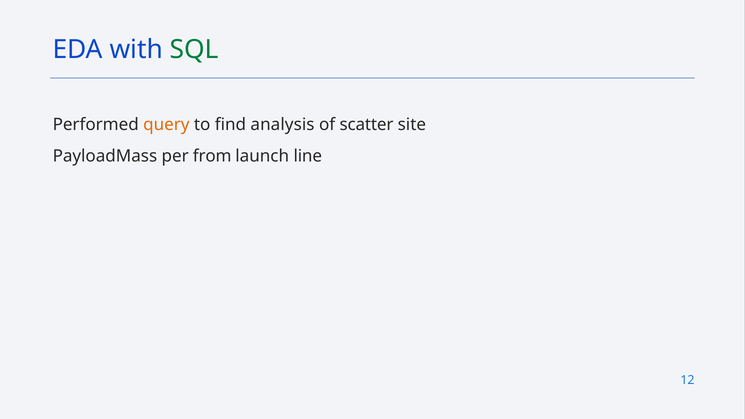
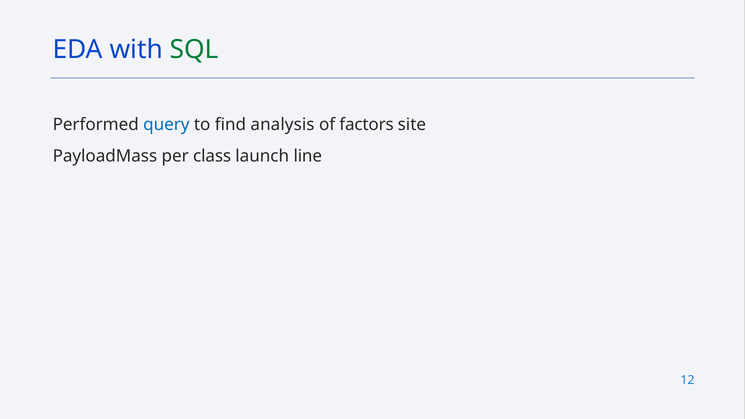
query colour: orange -> blue (166, 125)
scatter: scatter -> factors (367, 125)
from: from -> class (212, 156)
